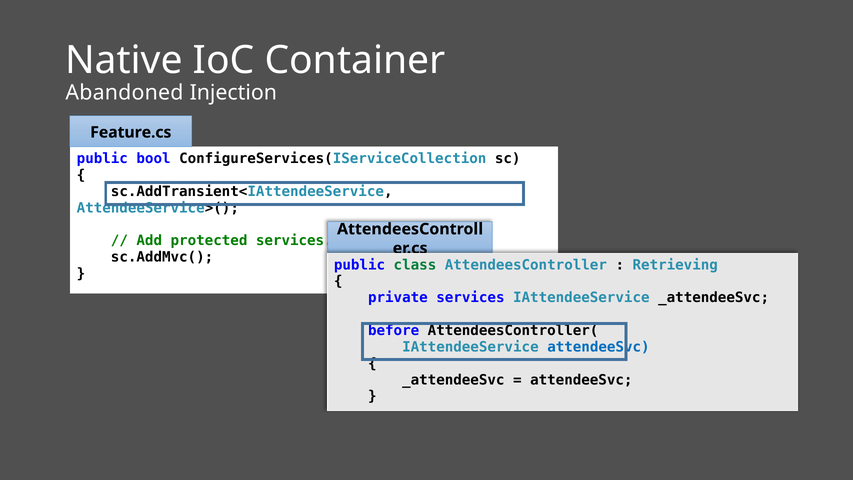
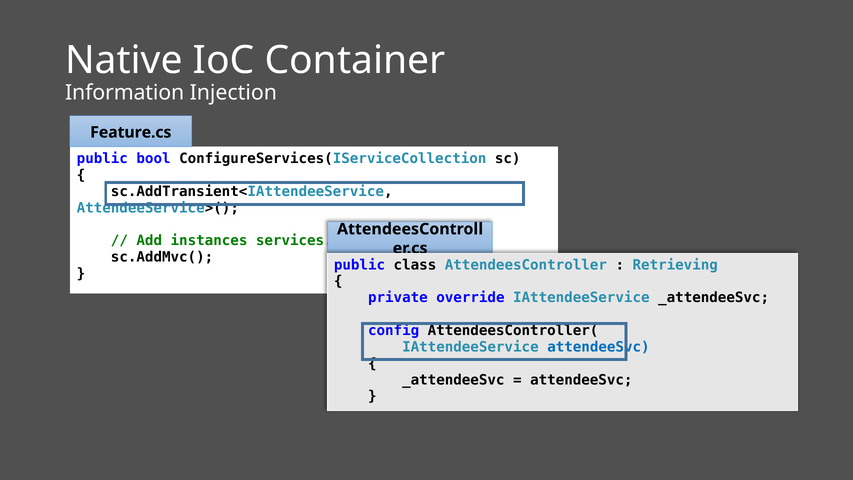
Abandoned: Abandoned -> Information (125, 93)
protected: protected -> instances (209, 241)
class colour: green -> black (415, 265)
private services: services -> override (470, 298)
before: before -> config (394, 330)
